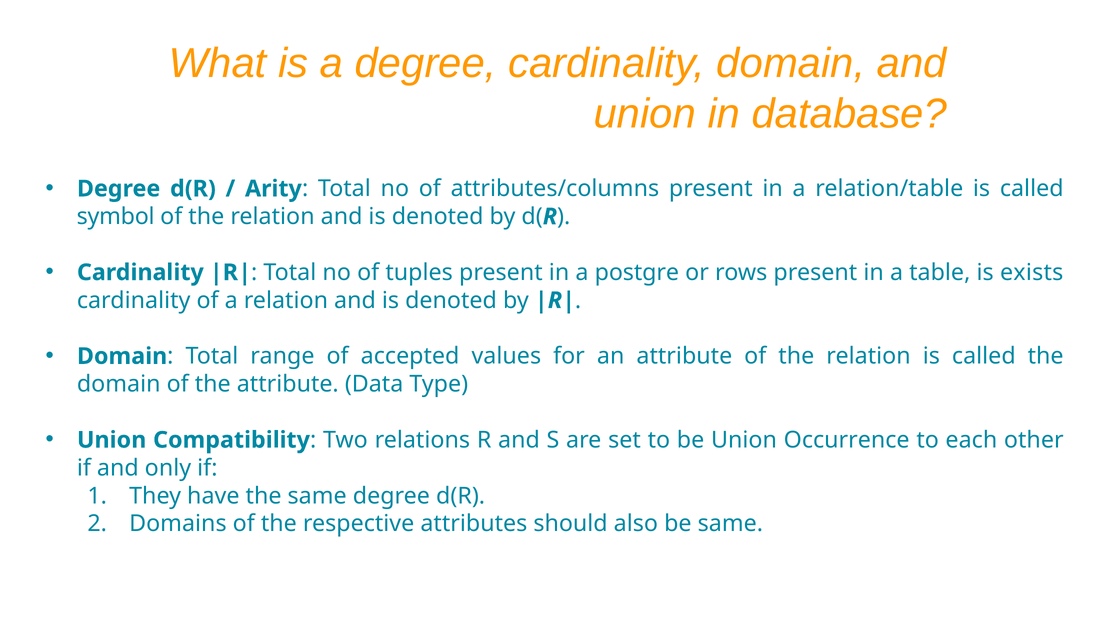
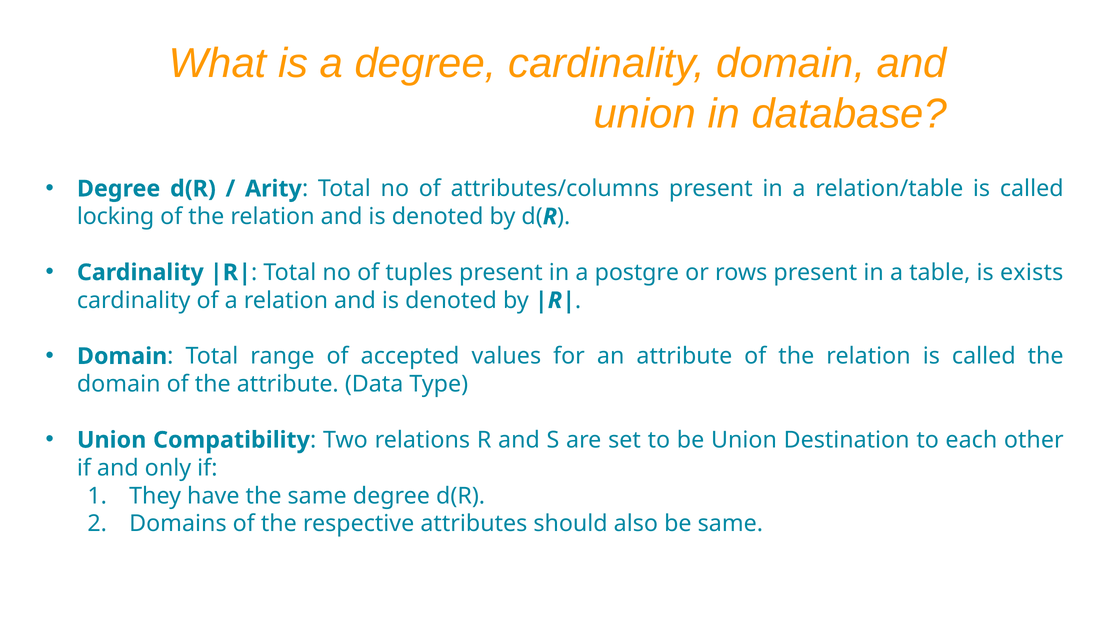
symbol: symbol -> locking (116, 217)
Occurrence: Occurrence -> Destination (847, 440)
